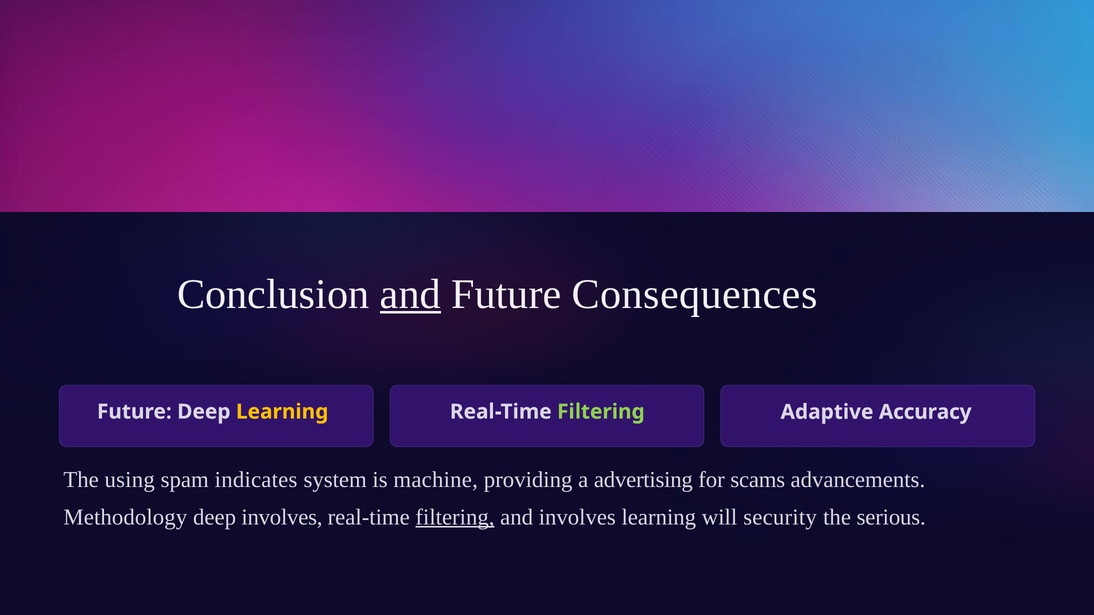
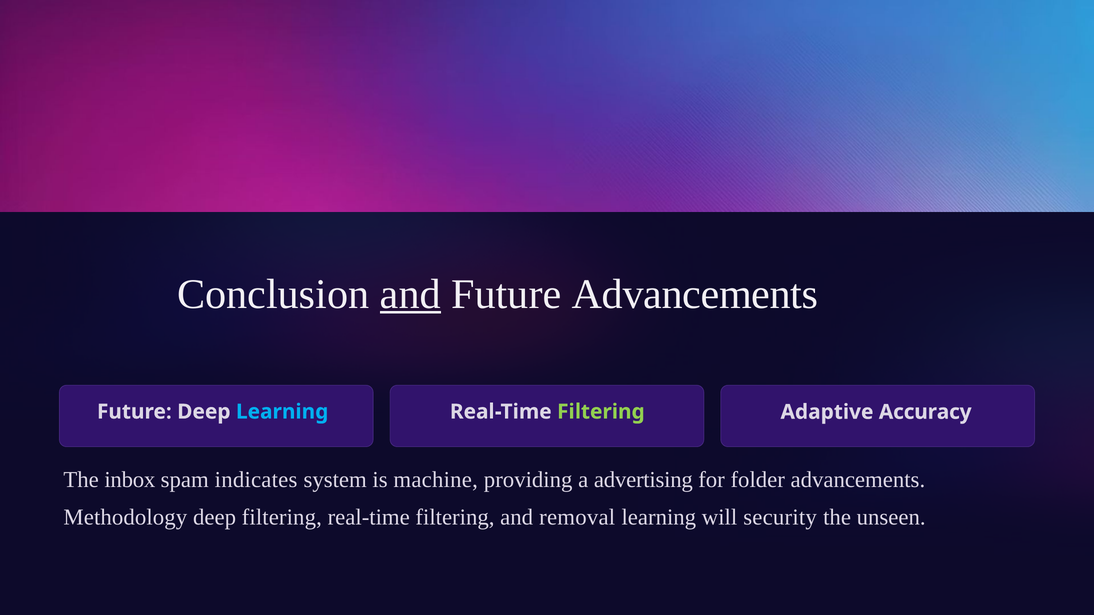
Future Consequences: Consequences -> Advancements (695, 294)
Learning colour: yellow -> light blue (282, 412)
using: using -> inbox (130, 480)
scams: scams -> folder (758, 480)
deep involves: involves -> filtering (282, 517)
filtering underline: present -> none (455, 517)
and involves: involves -> removal (577, 517)
serious: serious -> unseen (891, 517)
